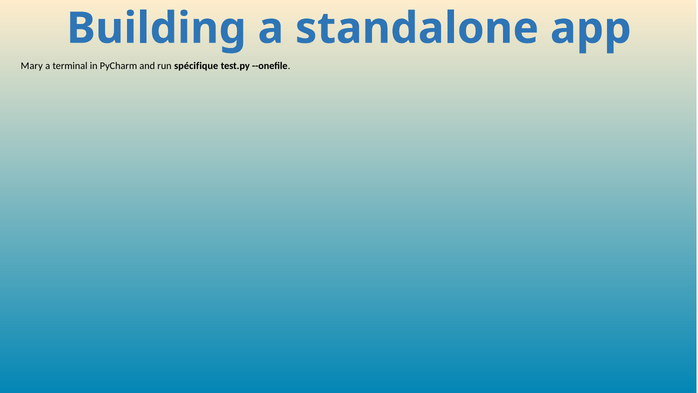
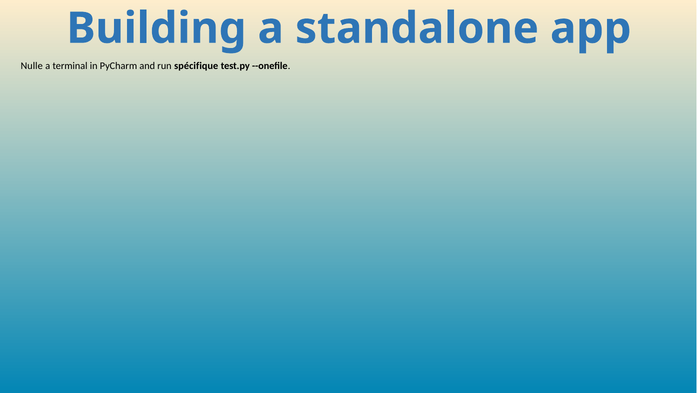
Mary: Mary -> Nulle (32, 66)
